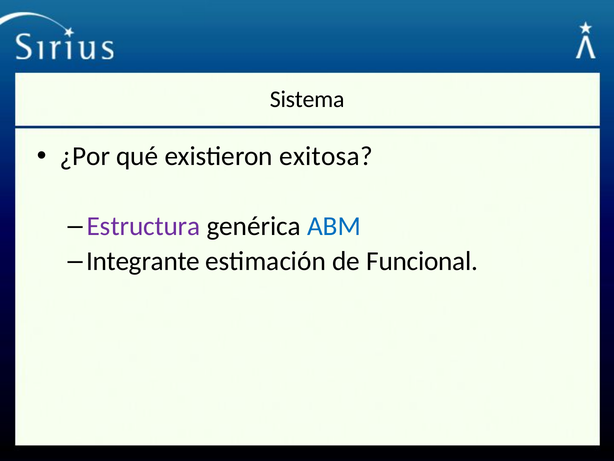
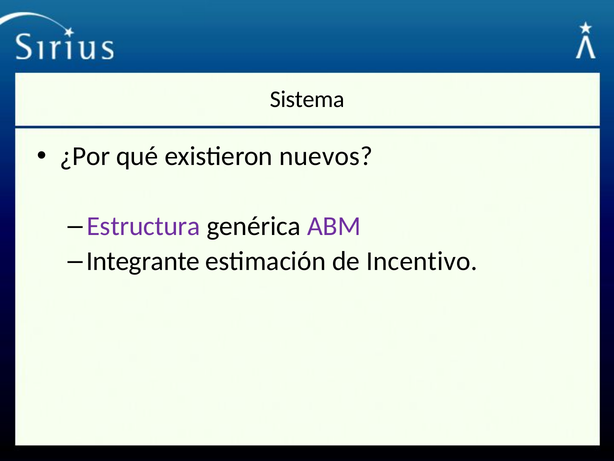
exitosa: exitosa -> nuevos (326, 156)
ABM colour: blue -> purple (334, 226)
Funcional: Funcional -> Incentivo (422, 261)
